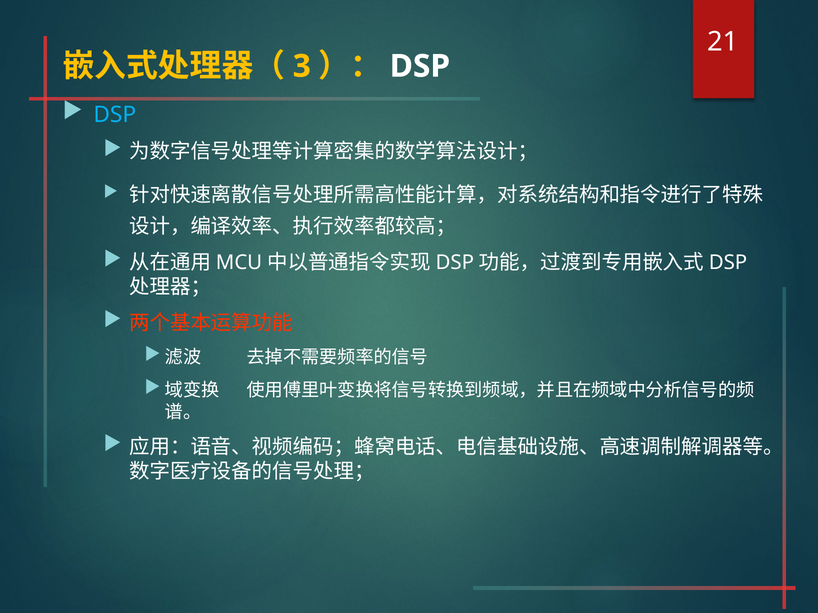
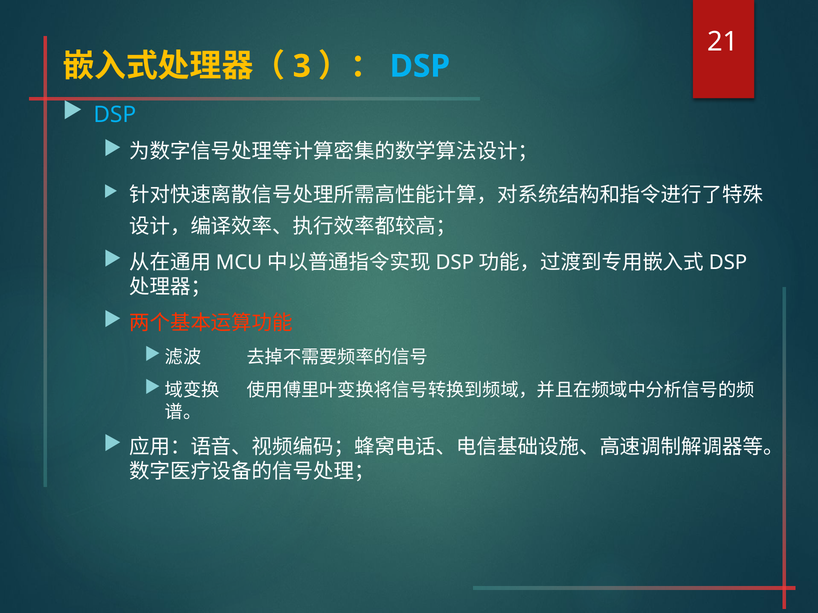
DSP colour: white -> light blue (420, 66)
